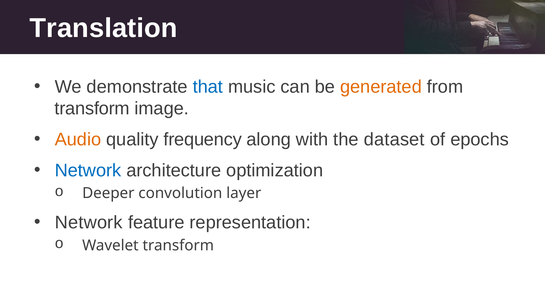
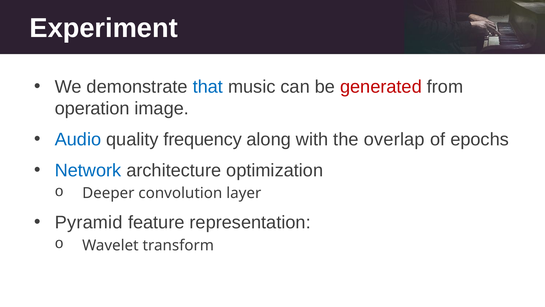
Translation: Translation -> Experiment (104, 28)
generated colour: orange -> red (381, 87)
transform: transform -> operation (92, 108)
Audio colour: orange -> blue (78, 139)
dataset: dataset -> overlap (394, 139)
Network: Network -> Pyramid (89, 222)
